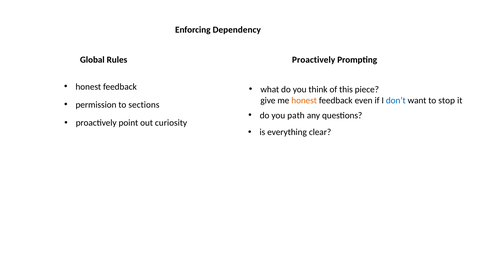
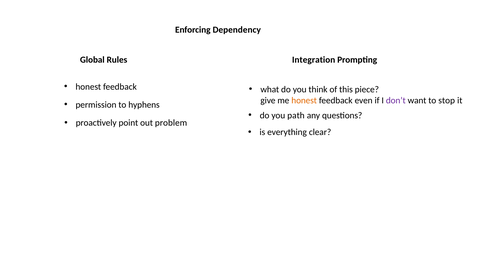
Proactively: Proactively -> Integration (314, 60)
don’t colour: blue -> purple (396, 100)
sections: sections -> hyphens (144, 105)
curiosity: curiosity -> problem (171, 123)
